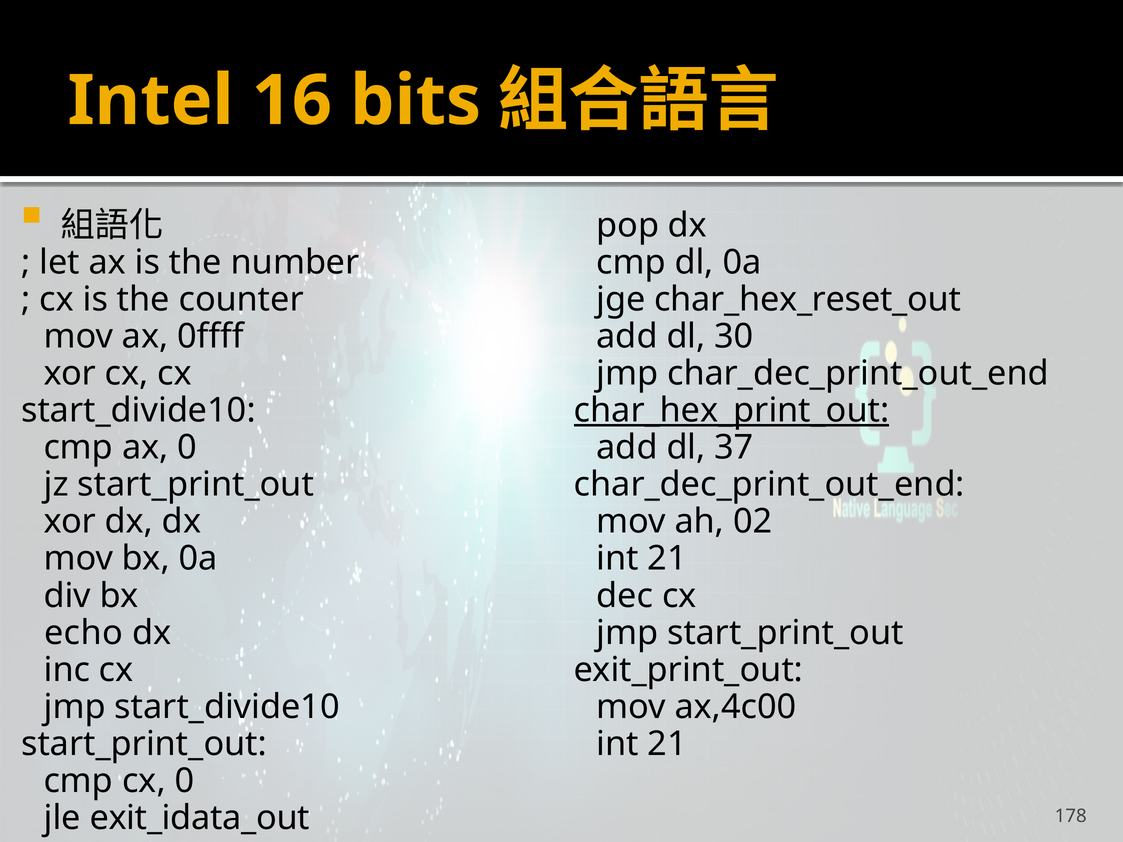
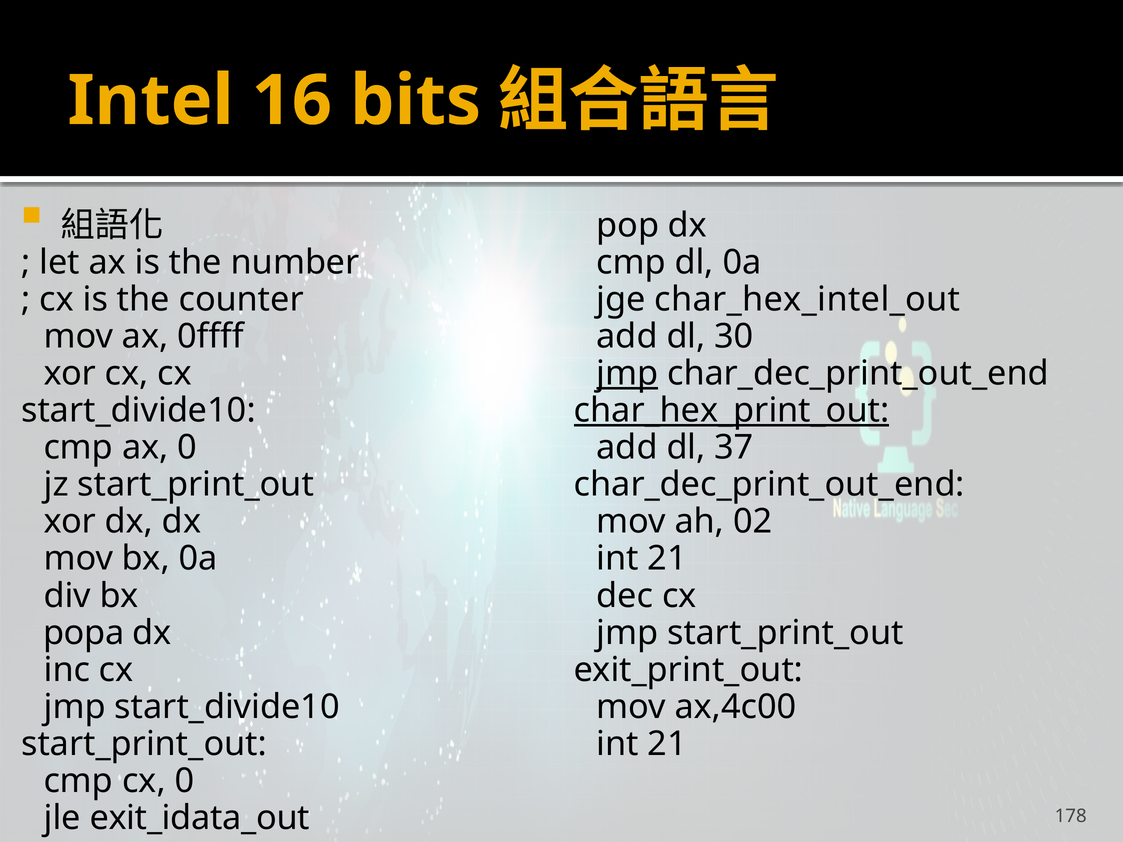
char_hex_reset_out: char_hex_reset_out -> char_hex_intel_out (807, 299)
jmp underline: none -> present (627, 374)
echo: echo -> popa (84, 633)
